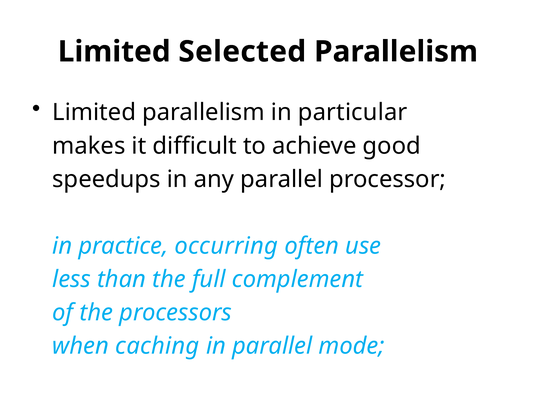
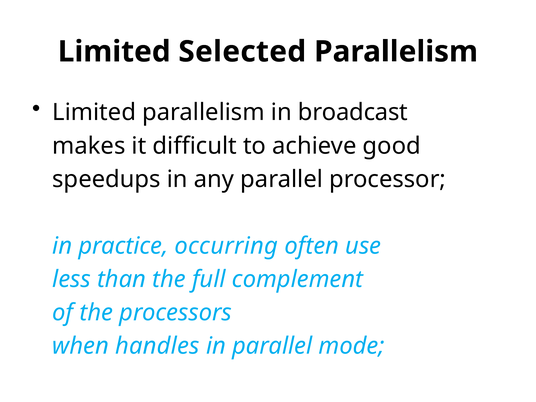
particular: particular -> broadcast (353, 112)
caching: caching -> handles (157, 346)
